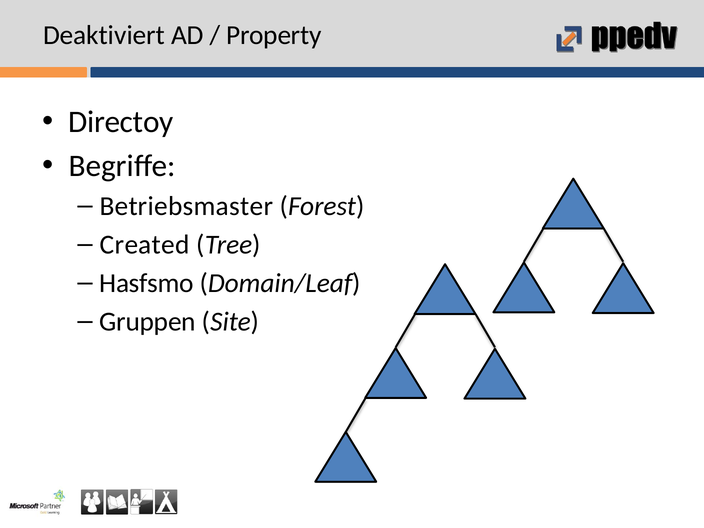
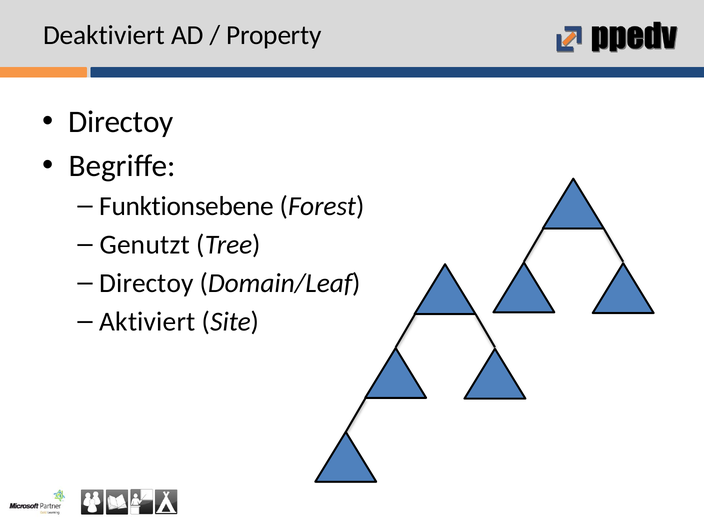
Betriebsmaster: Betriebsmaster -> Funktionsebene (187, 206)
Created: Created -> Genutzt (145, 245)
Hasfsmo: Hasfsmo -> Directoy (146, 283)
Gruppen: Gruppen -> Aktiviert (147, 321)
